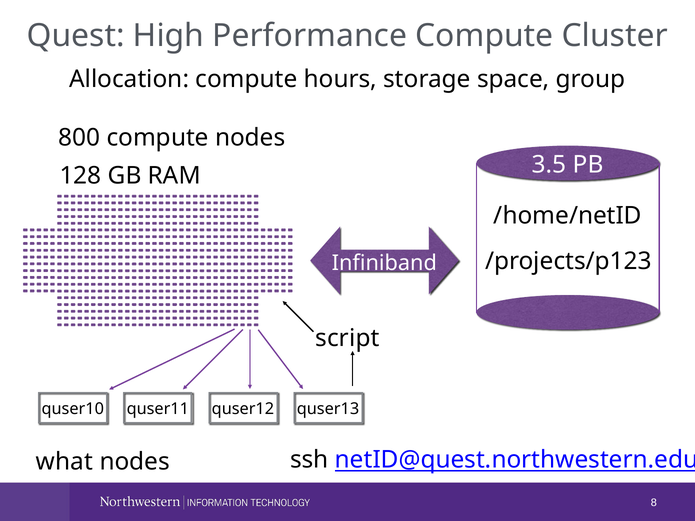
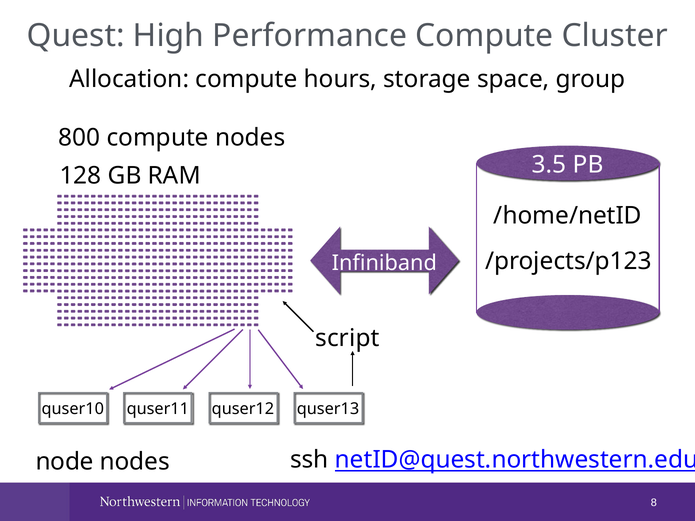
what: what -> node (65, 462)
